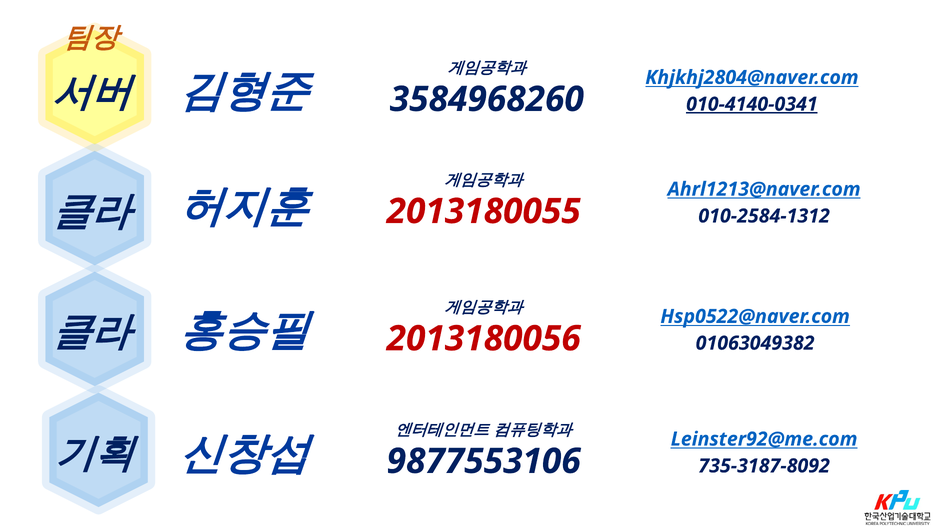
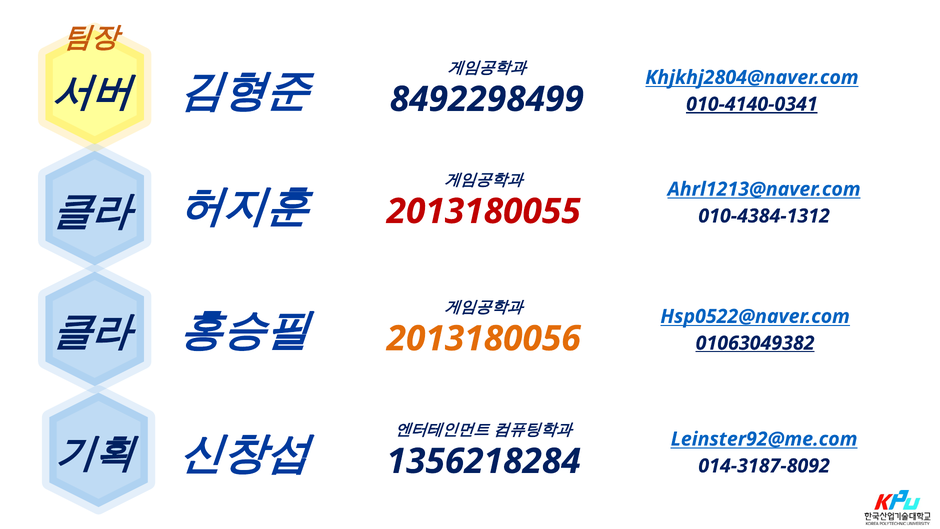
3584968260: 3584968260 -> 8492298499 (487, 99)
010-2584-1312: 010-2584-1312 -> 010-4384-1312 (764, 216)
2013180056 colour: red -> orange (484, 339)
01063049382 underline: none -> present (755, 343)
9877553106: 9877553106 -> 1356218284 (484, 461)
735-3187-8092: 735-3187-8092 -> 014-3187-8092 (764, 466)
